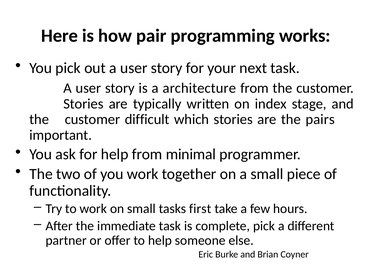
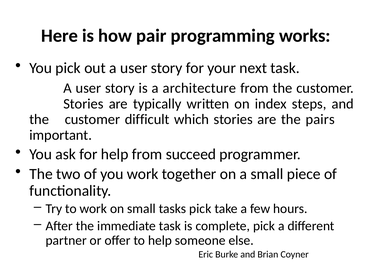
stage: stage -> steps (309, 104)
minimal: minimal -> succeed (191, 154)
tasks first: first -> pick (200, 209)
